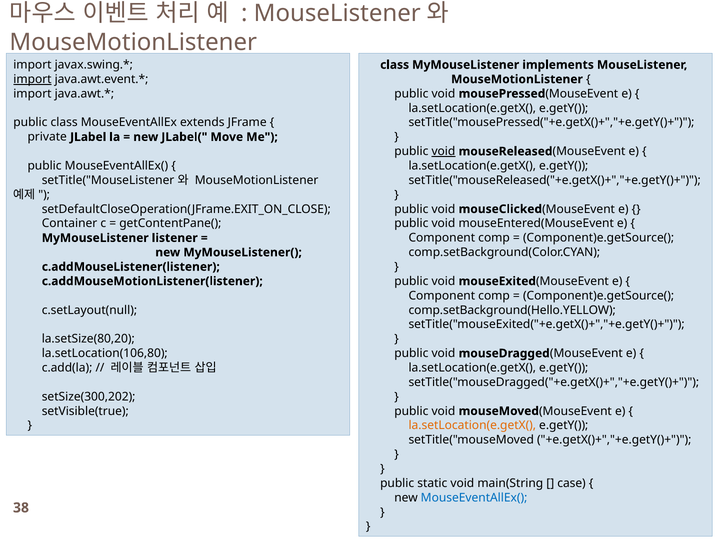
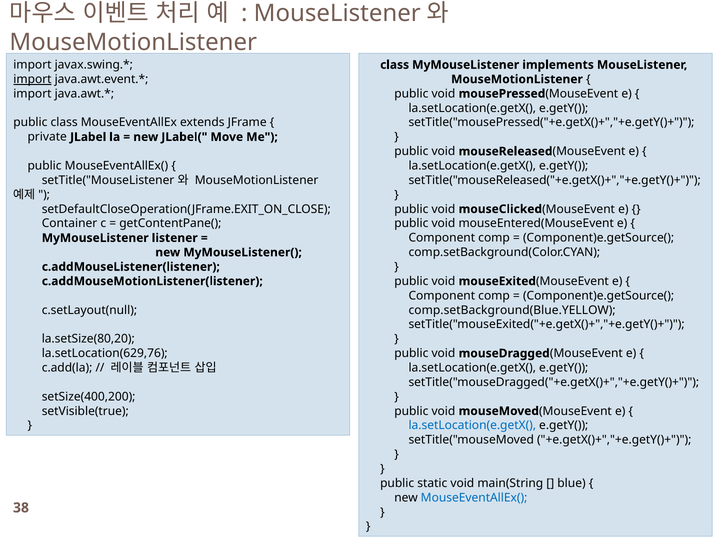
void underline: present -> none (443, 151)
comp.setBackground(Hello.YELLOW: comp.setBackground(Hello.YELLOW -> comp.setBackground(Blue.YELLOW (512, 310)
la.setLocation(106,80: la.setLocation(106,80 -> la.setLocation(629,76 (105, 353)
setSize(300,202: setSize(300,202 -> setSize(400,200 (89, 396)
la.setLocation(e.getX( colour: orange -> blue (472, 425)
case: case -> blue (571, 483)
